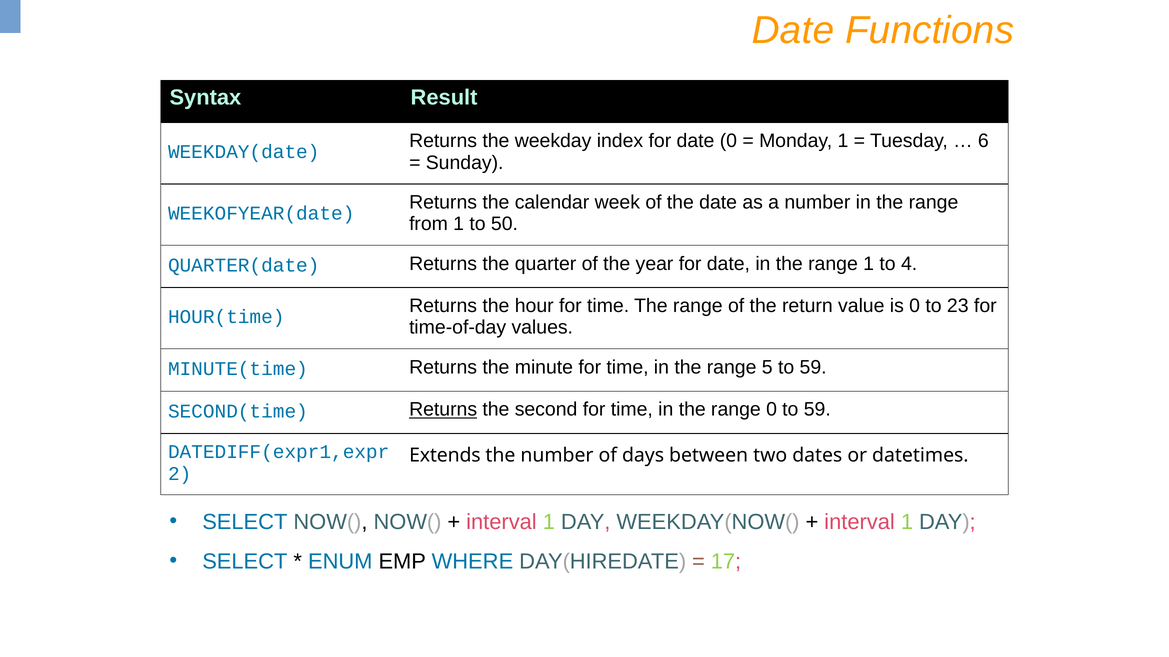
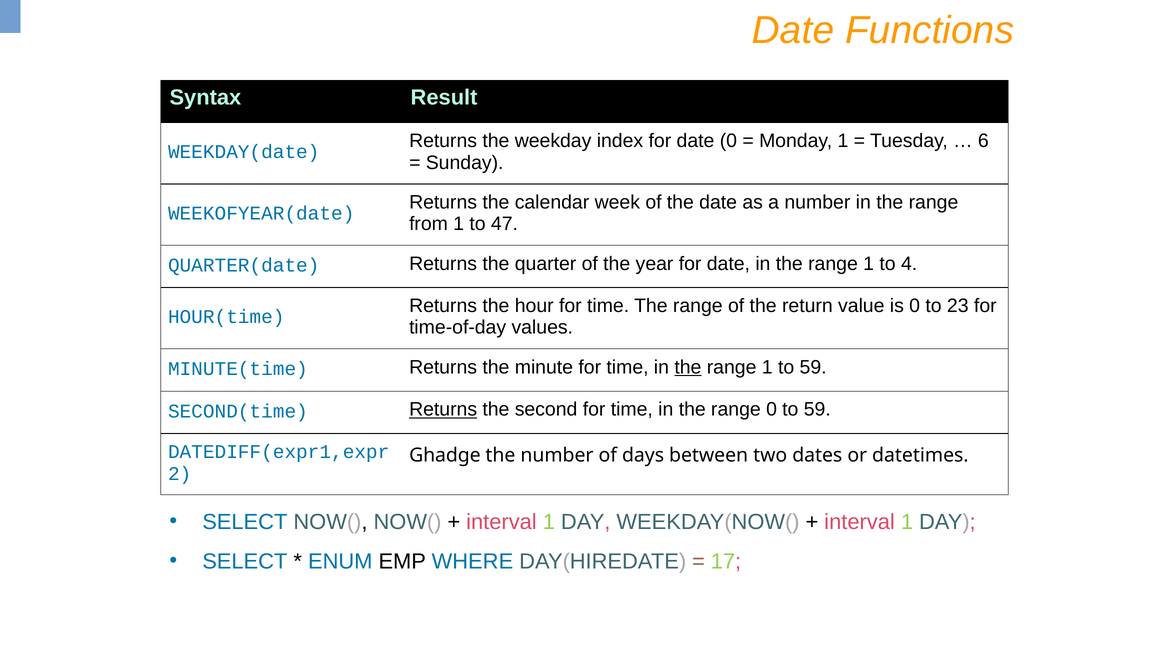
50: 50 -> 47 (504, 224)
the underline: none -> present (688, 368)
5: 5 -> 1 (767, 368)
Extends: Extends -> Ghadge (445, 456)
